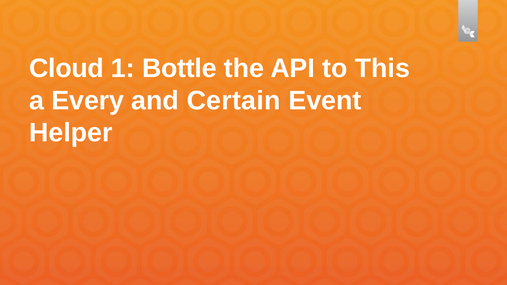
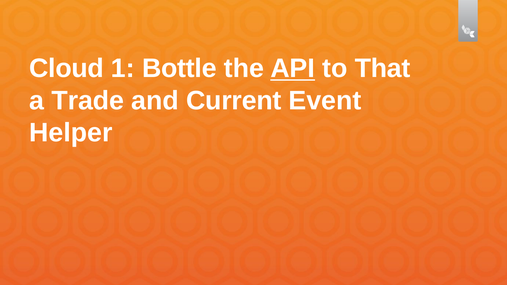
API underline: none -> present (293, 69)
This: This -> That (383, 69)
Every: Every -> Trade (88, 101)
Certain: Certain -> Current (234, 101)
